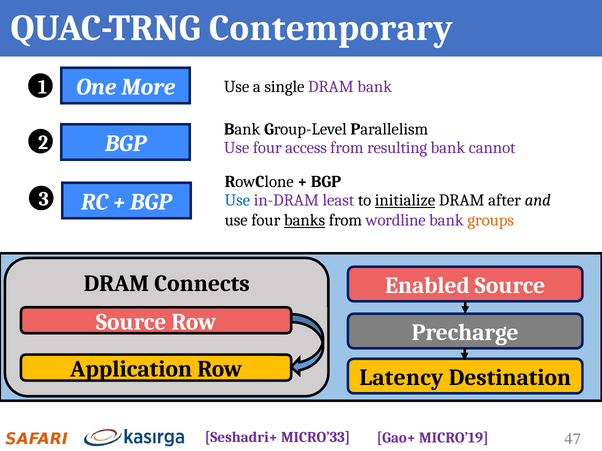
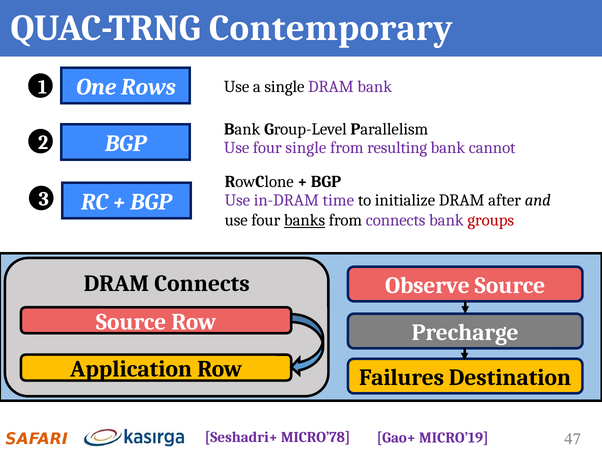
More: More -> Rows (148, 87)
four access: access -> single (306, 148)
Use colour: blue -> purple (237, 201)
least: least -> time (338, 201)
initialize underline: present -> none (405, 201)
from wordline: wordline -> connects (396, 221)
groups colour: orange -> red (491, 221)
Enabled: Enabled -> Observe (427, 286)
Latency: Latency -> Failures (402, 378)
MICRO’33: MICRO’33 -> MICRO’78 (316, 438)
